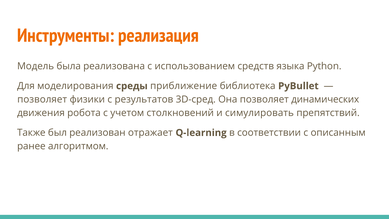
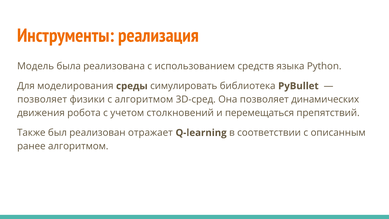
приближение: приближение -> симулировать (184, 86)
с результатов: результатов -> алгоритмом (144, 99)
симулировать: симулировать -> перемещаться (260, 113)
